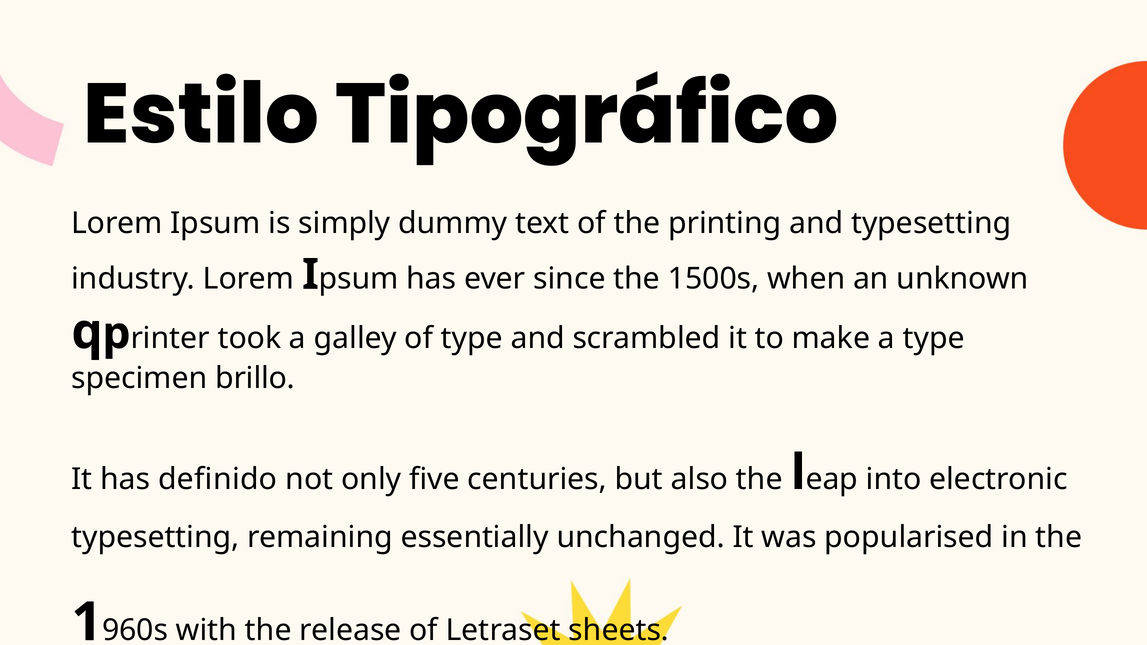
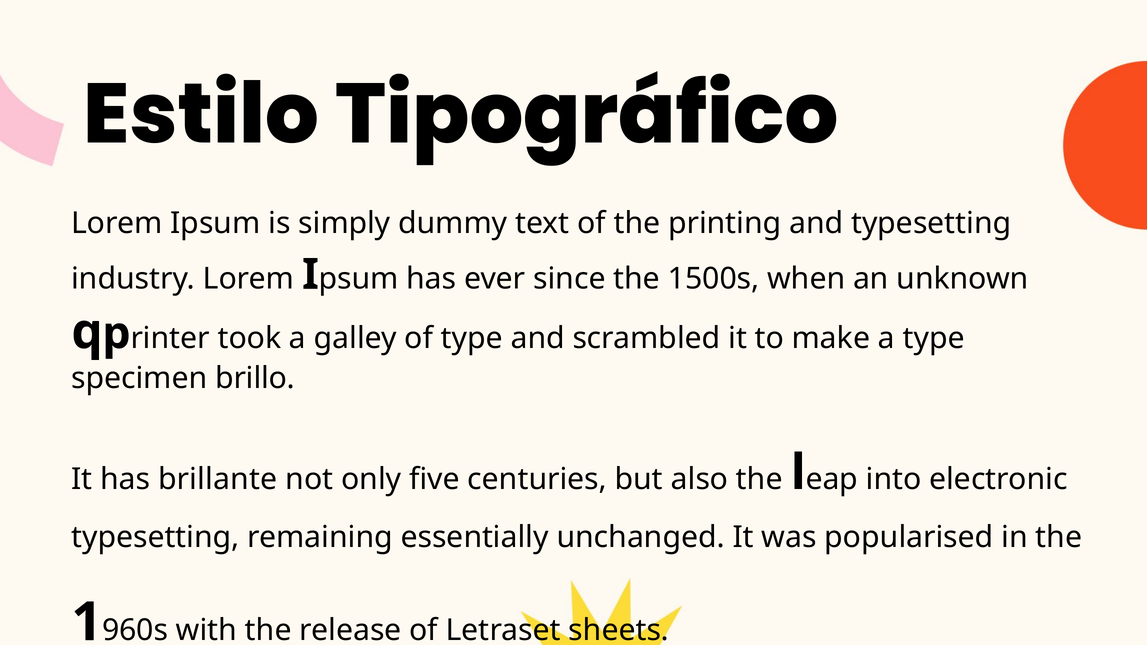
definido: definido -> brillante (218, 479)
